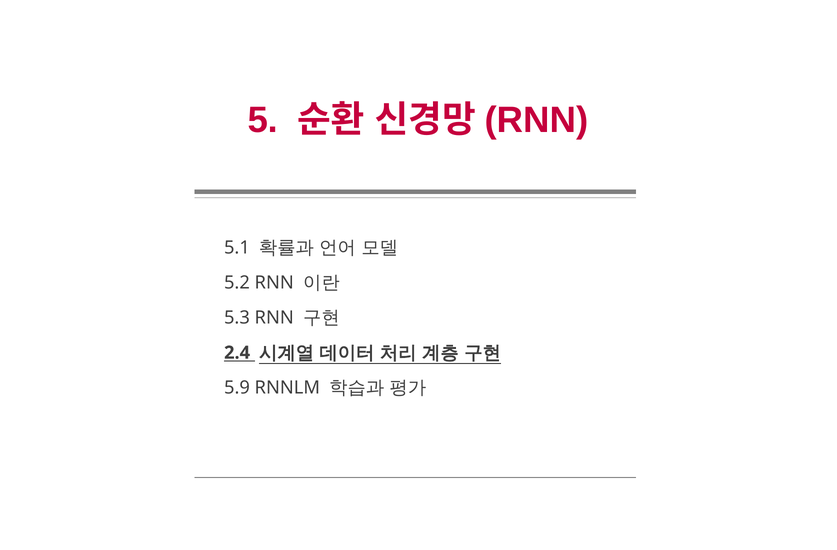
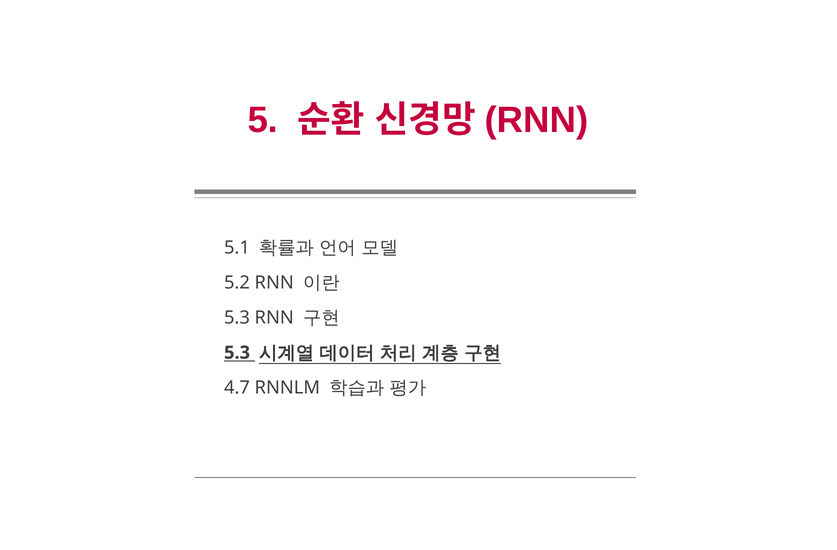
2.4: 2.4 -> 5.3 (237, 353)
5.9: 5.9 -> 4.7 (237, 388)
